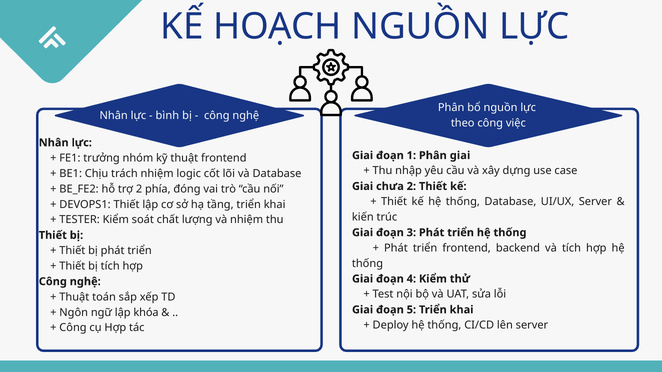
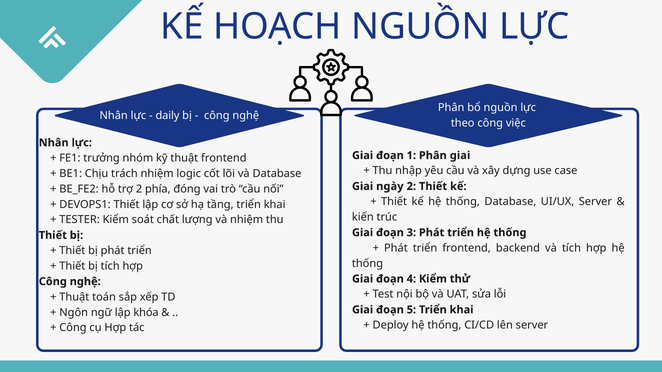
bình: bình -> daily (167, 116)
chưa: chưa -> ngày (390, 186)
